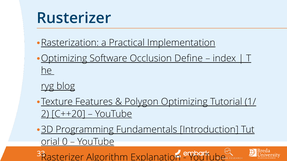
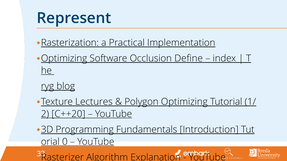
Rusterizer: Rusterizer -> Represent (74, 18)
Features: Features -> Lectures (94, 102)
